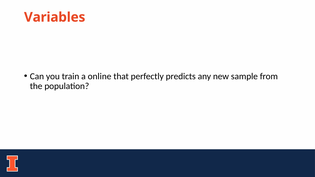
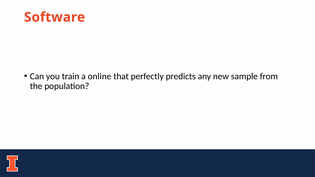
Variables: Variables -> Software (55, 17)
